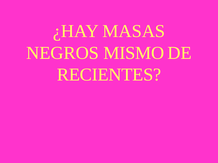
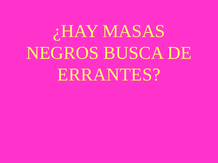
MISMO: MISMO -> BUSCA (134, 53)
RECIENTES: RECIENTES -> ERRANTES (109, 75)
